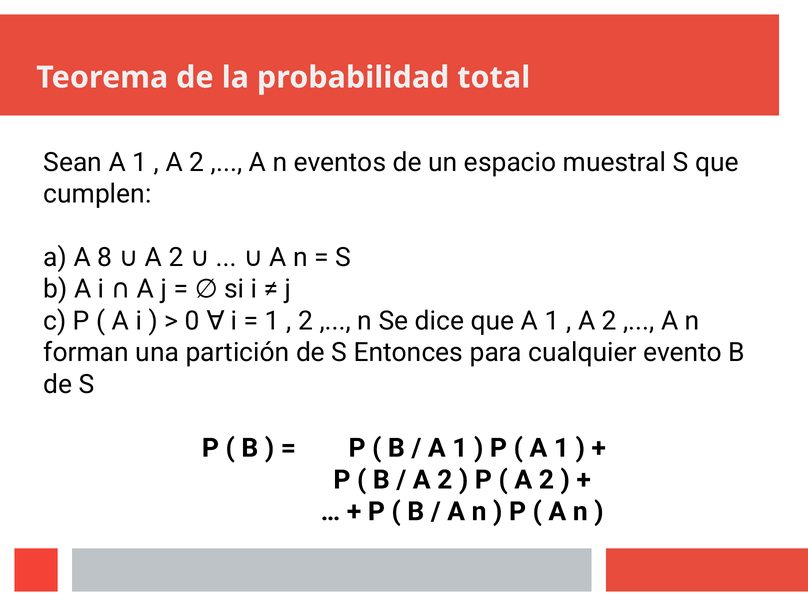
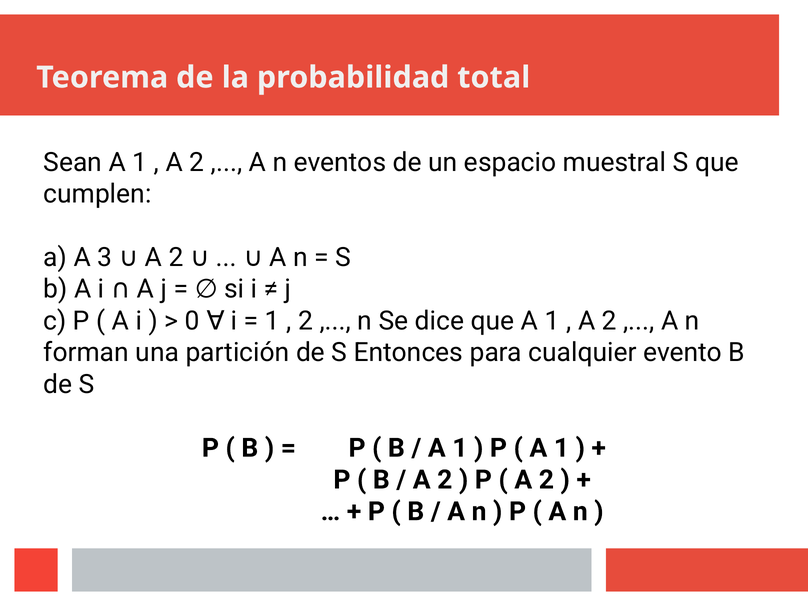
8: 8 -> 3 (105, 257)
